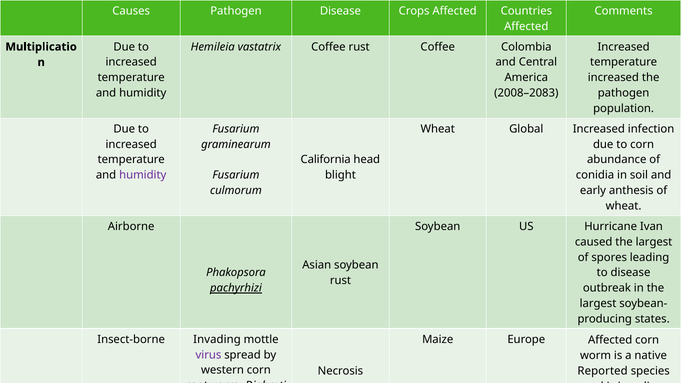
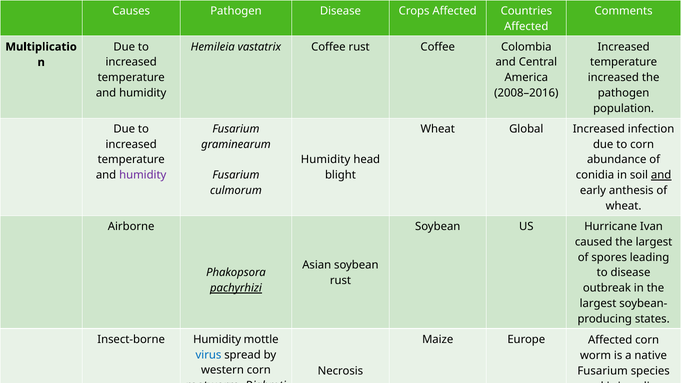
2008–2083: 2008–2083 -> 2008–2016 (526, 93)
California: California -> Humidity (326, 160)
and underline: none -> present (661, 175)
Insect-borne Invading: Invading -> Humidity (217, 339)
virus colour: purple -> blue (208, 355)
Reported: Reported -> Fusarium (603, 371)
